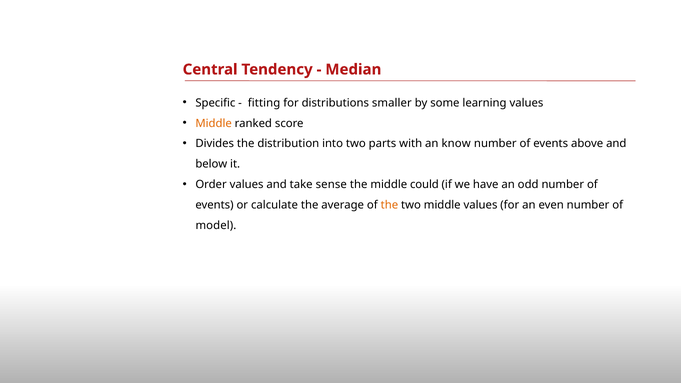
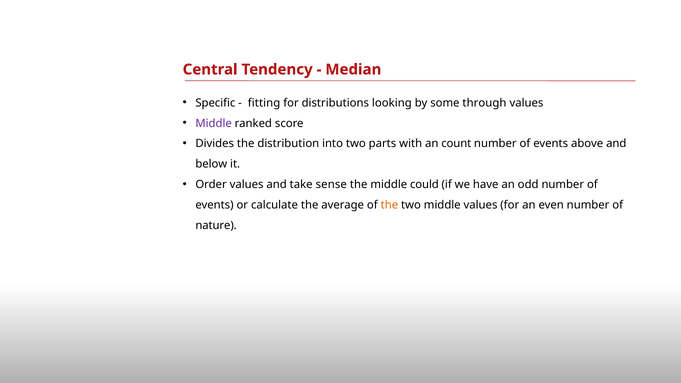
smaller: smaller -> looking (392, 103)
learning: learning -> through (484, 103)
Middle colour: orange -> purple (214, 123)
know: know -> count (456, 144)
model: model -> nature (216, 225)
